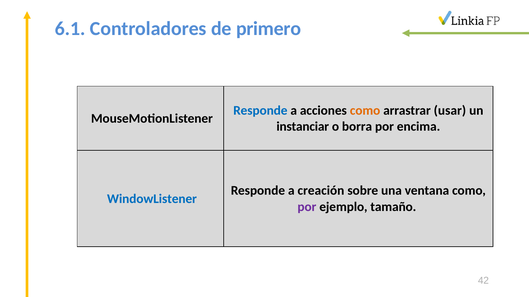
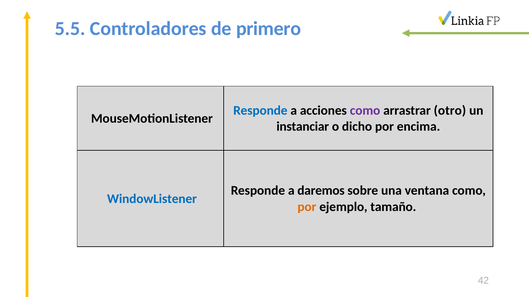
6.1: 6.1 -> 5.5 (70, 29)
como colour: orange -> purple (365, 111)
usar: usar -> otro (450, 111)
borra: borra -> dicho (357, 127)
creación: creación -> daremos (321, 191)
por colour: purple -> orange (307, 207)
